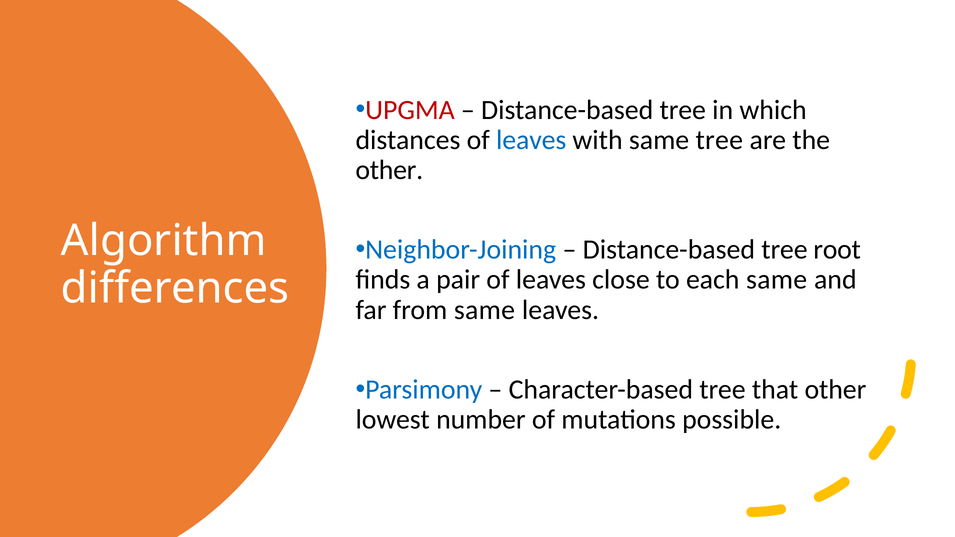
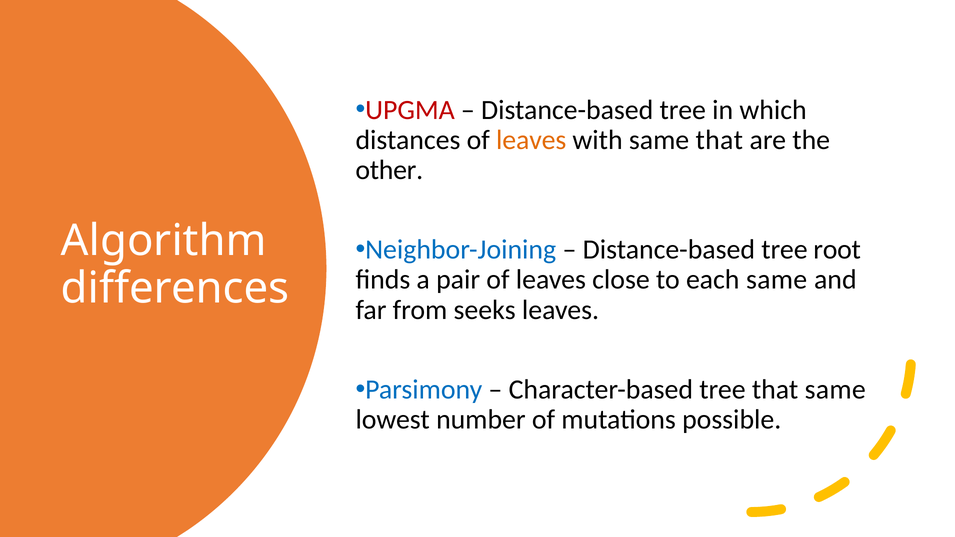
leaves colour: blue -> orange (531, 140)
same tree: tree -> that (719, 140)
from same: same -> seeks (485, 310)
that other: other -> same (835, 390)
